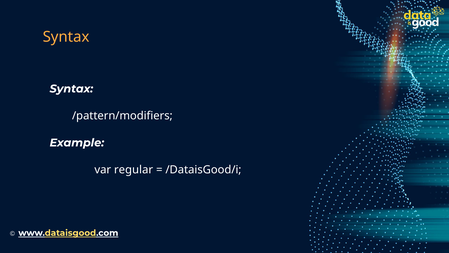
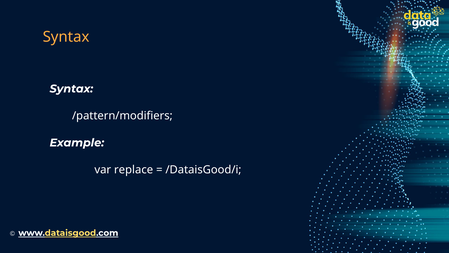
regular: regular -> replace (134, 169)
